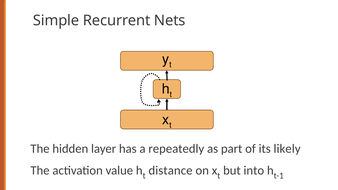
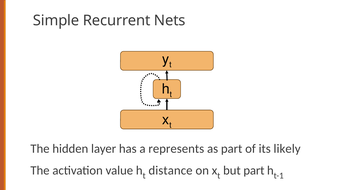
repeatedly: repeatedly -> represents (176, 149)
but into: into -> part (254, 171)
